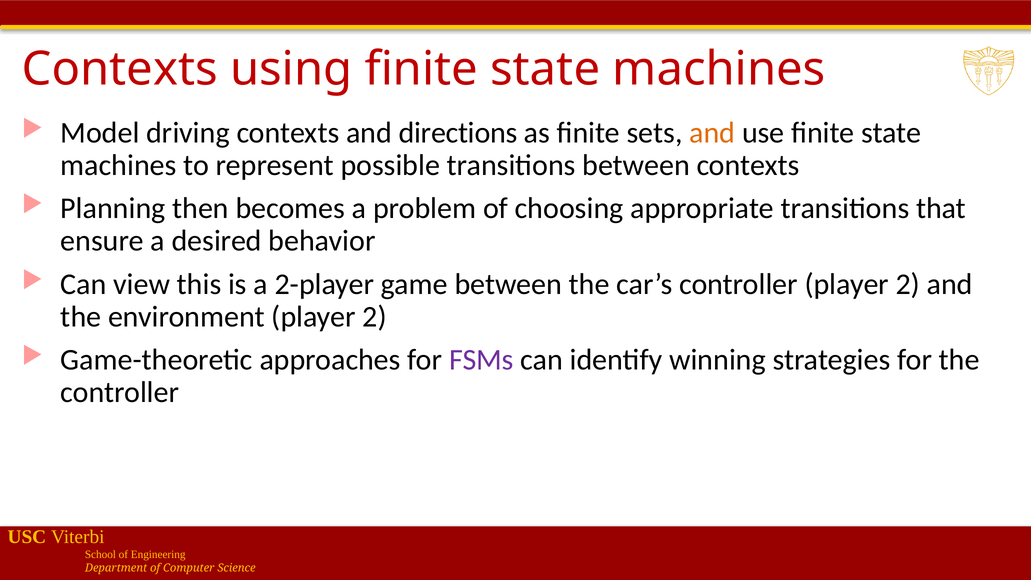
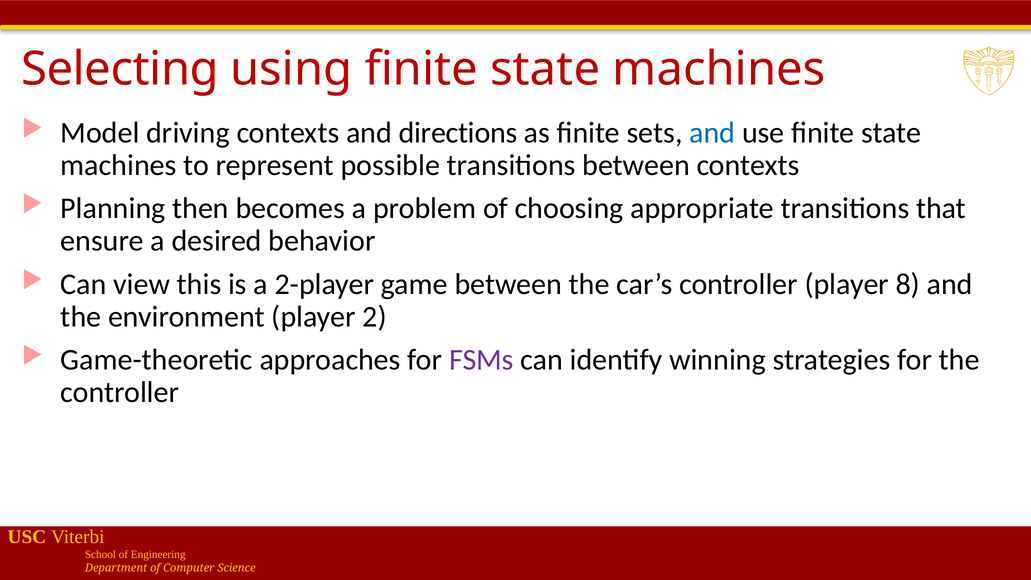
Contexts: Contexts -> Selecting (120, 69)
and colour: orange -> blue (712, 133)
controller player 2: 2 -> 8 (908, 284)
